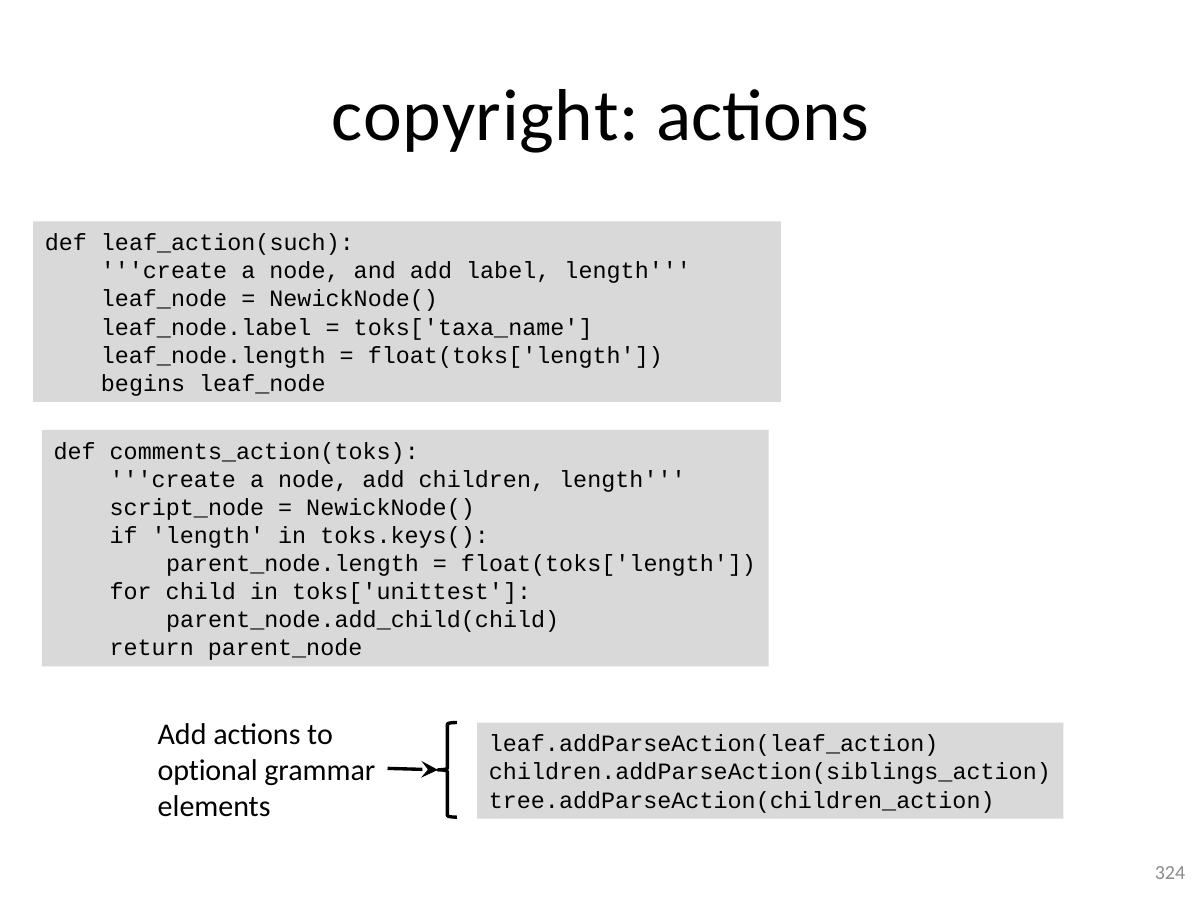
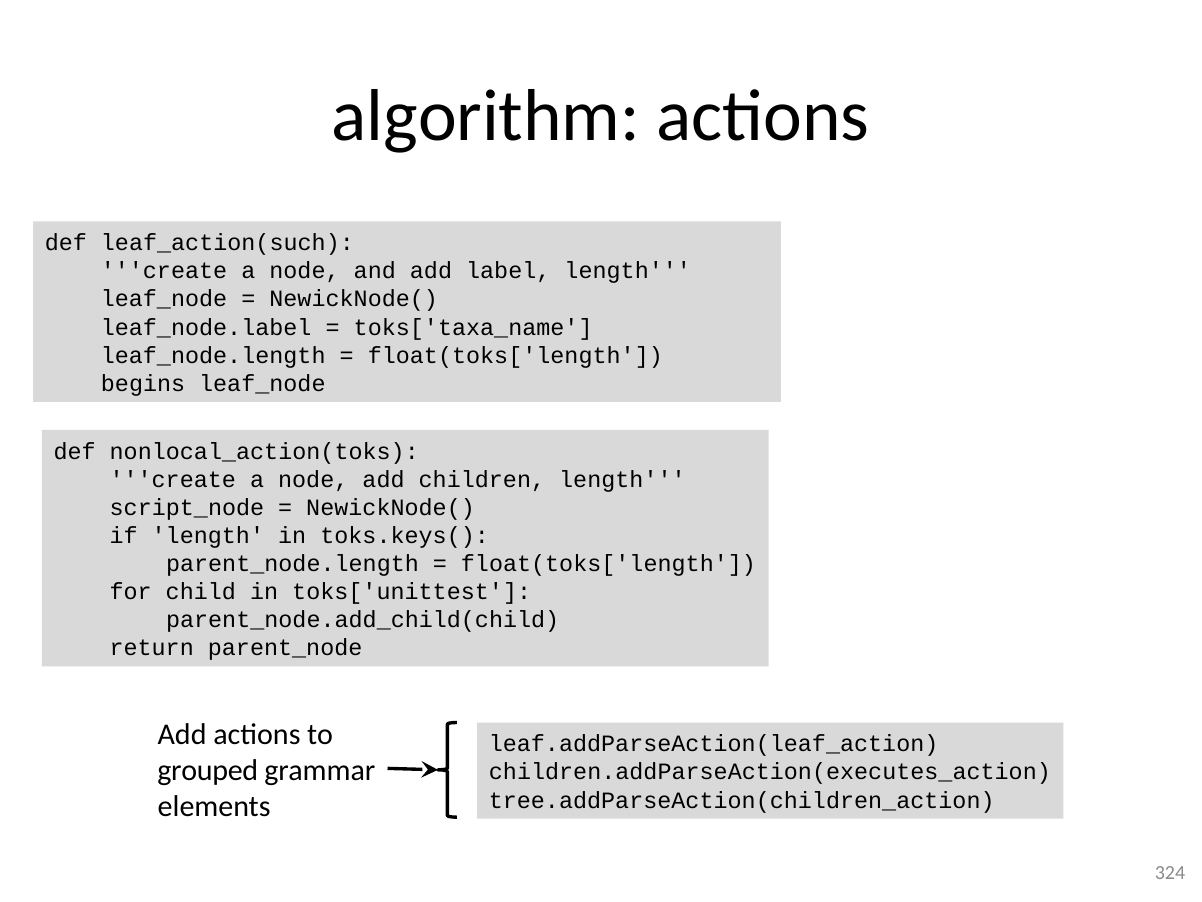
copyright: copyright -> algorithm (486, 116)
comments_action(toks: comments_action(toks -> nonlocal_action(toks (264, 451)
optional: optional -> grouped (208, 770)
children.addParseAction(siblings_action: children.addParseAction(siblings_action -> children.addParseAction(executes_action (770, 772)
